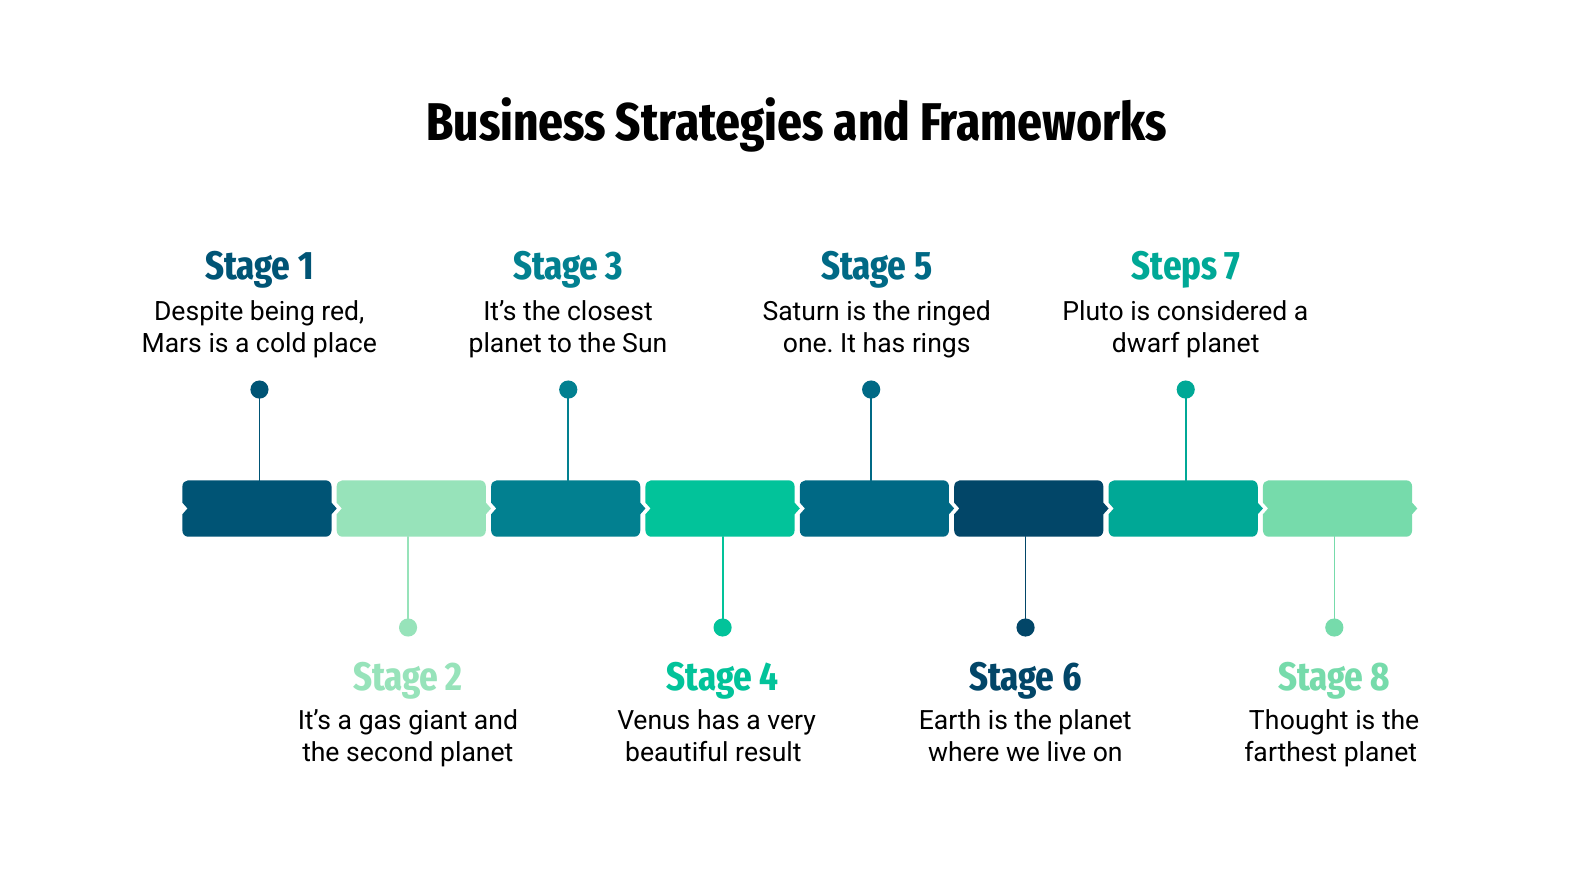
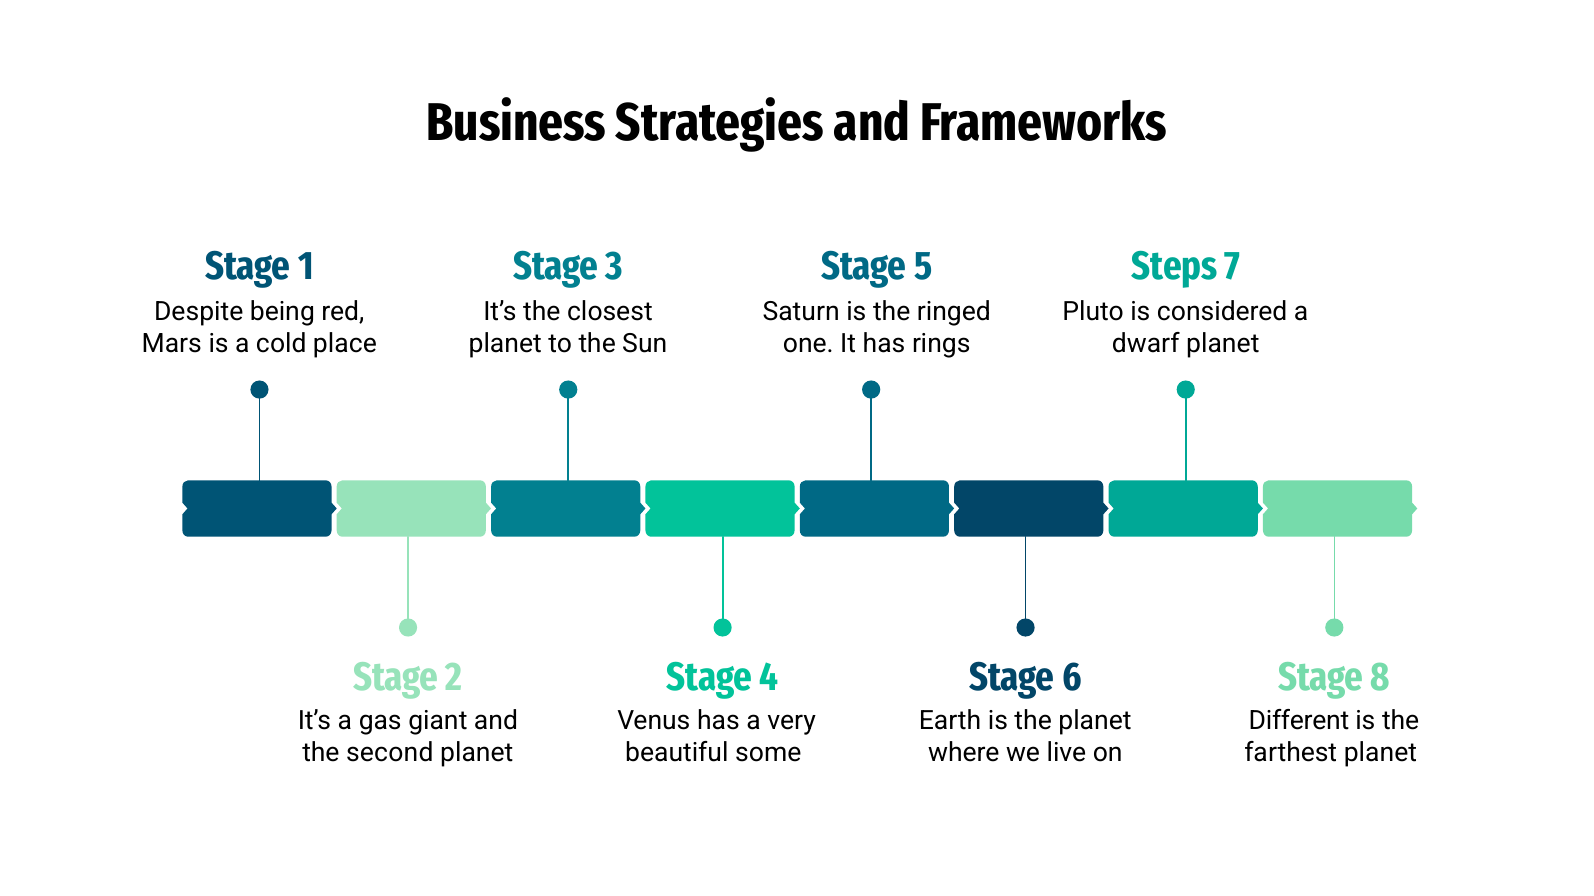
Thought: Thought -> Different (1299, 721)
result: result -> some (768, 753)
